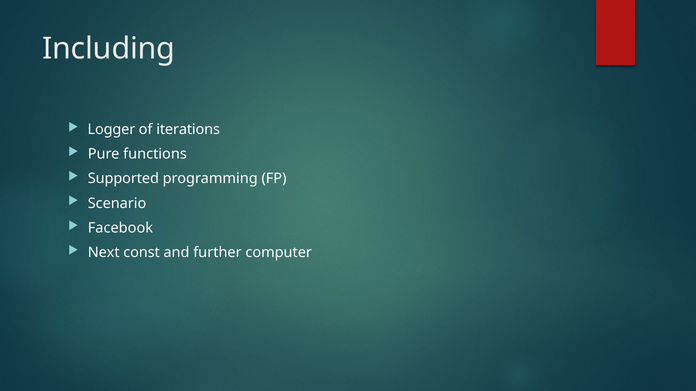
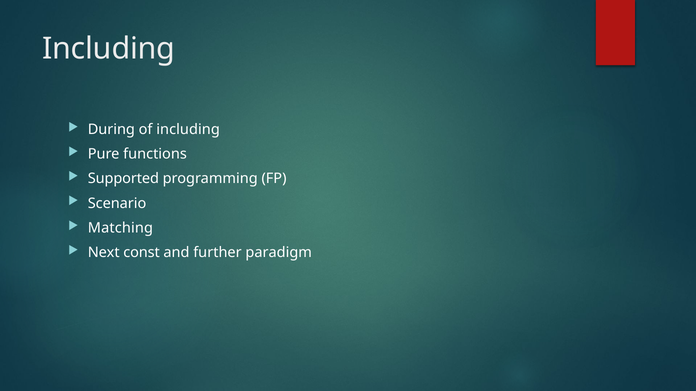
Logger: Logger -> During (111, 130)
of iterations: iterations -> including (188, 130)
Facebook: Facebook -> Matching (120, 228)
computer: computer -> paradigm (279, 253)
